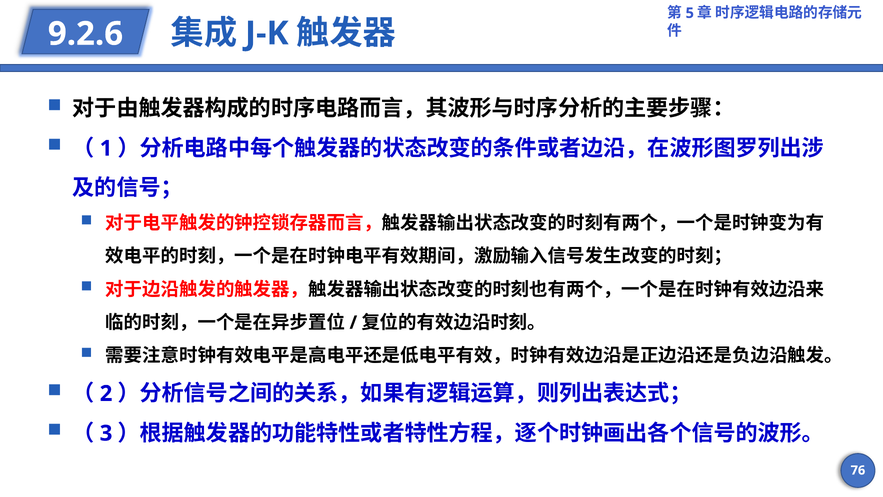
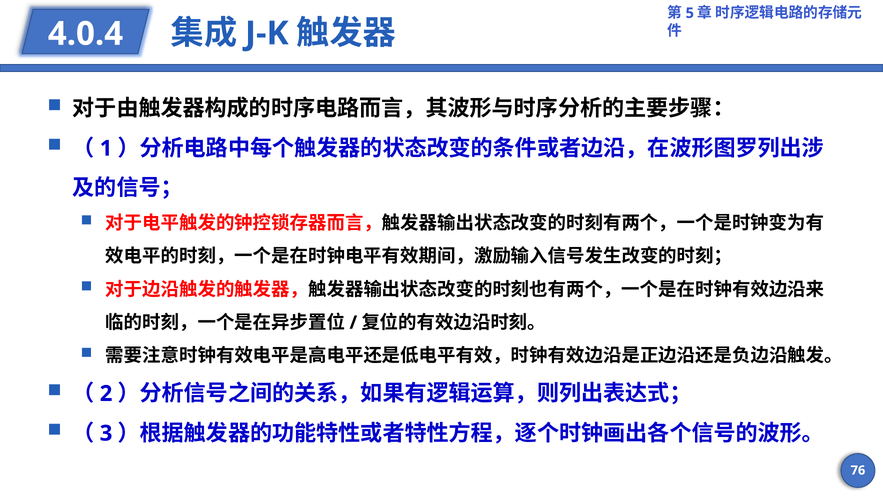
9.2.6: 9.2.6 -> 4.0.4 (85, 34)
